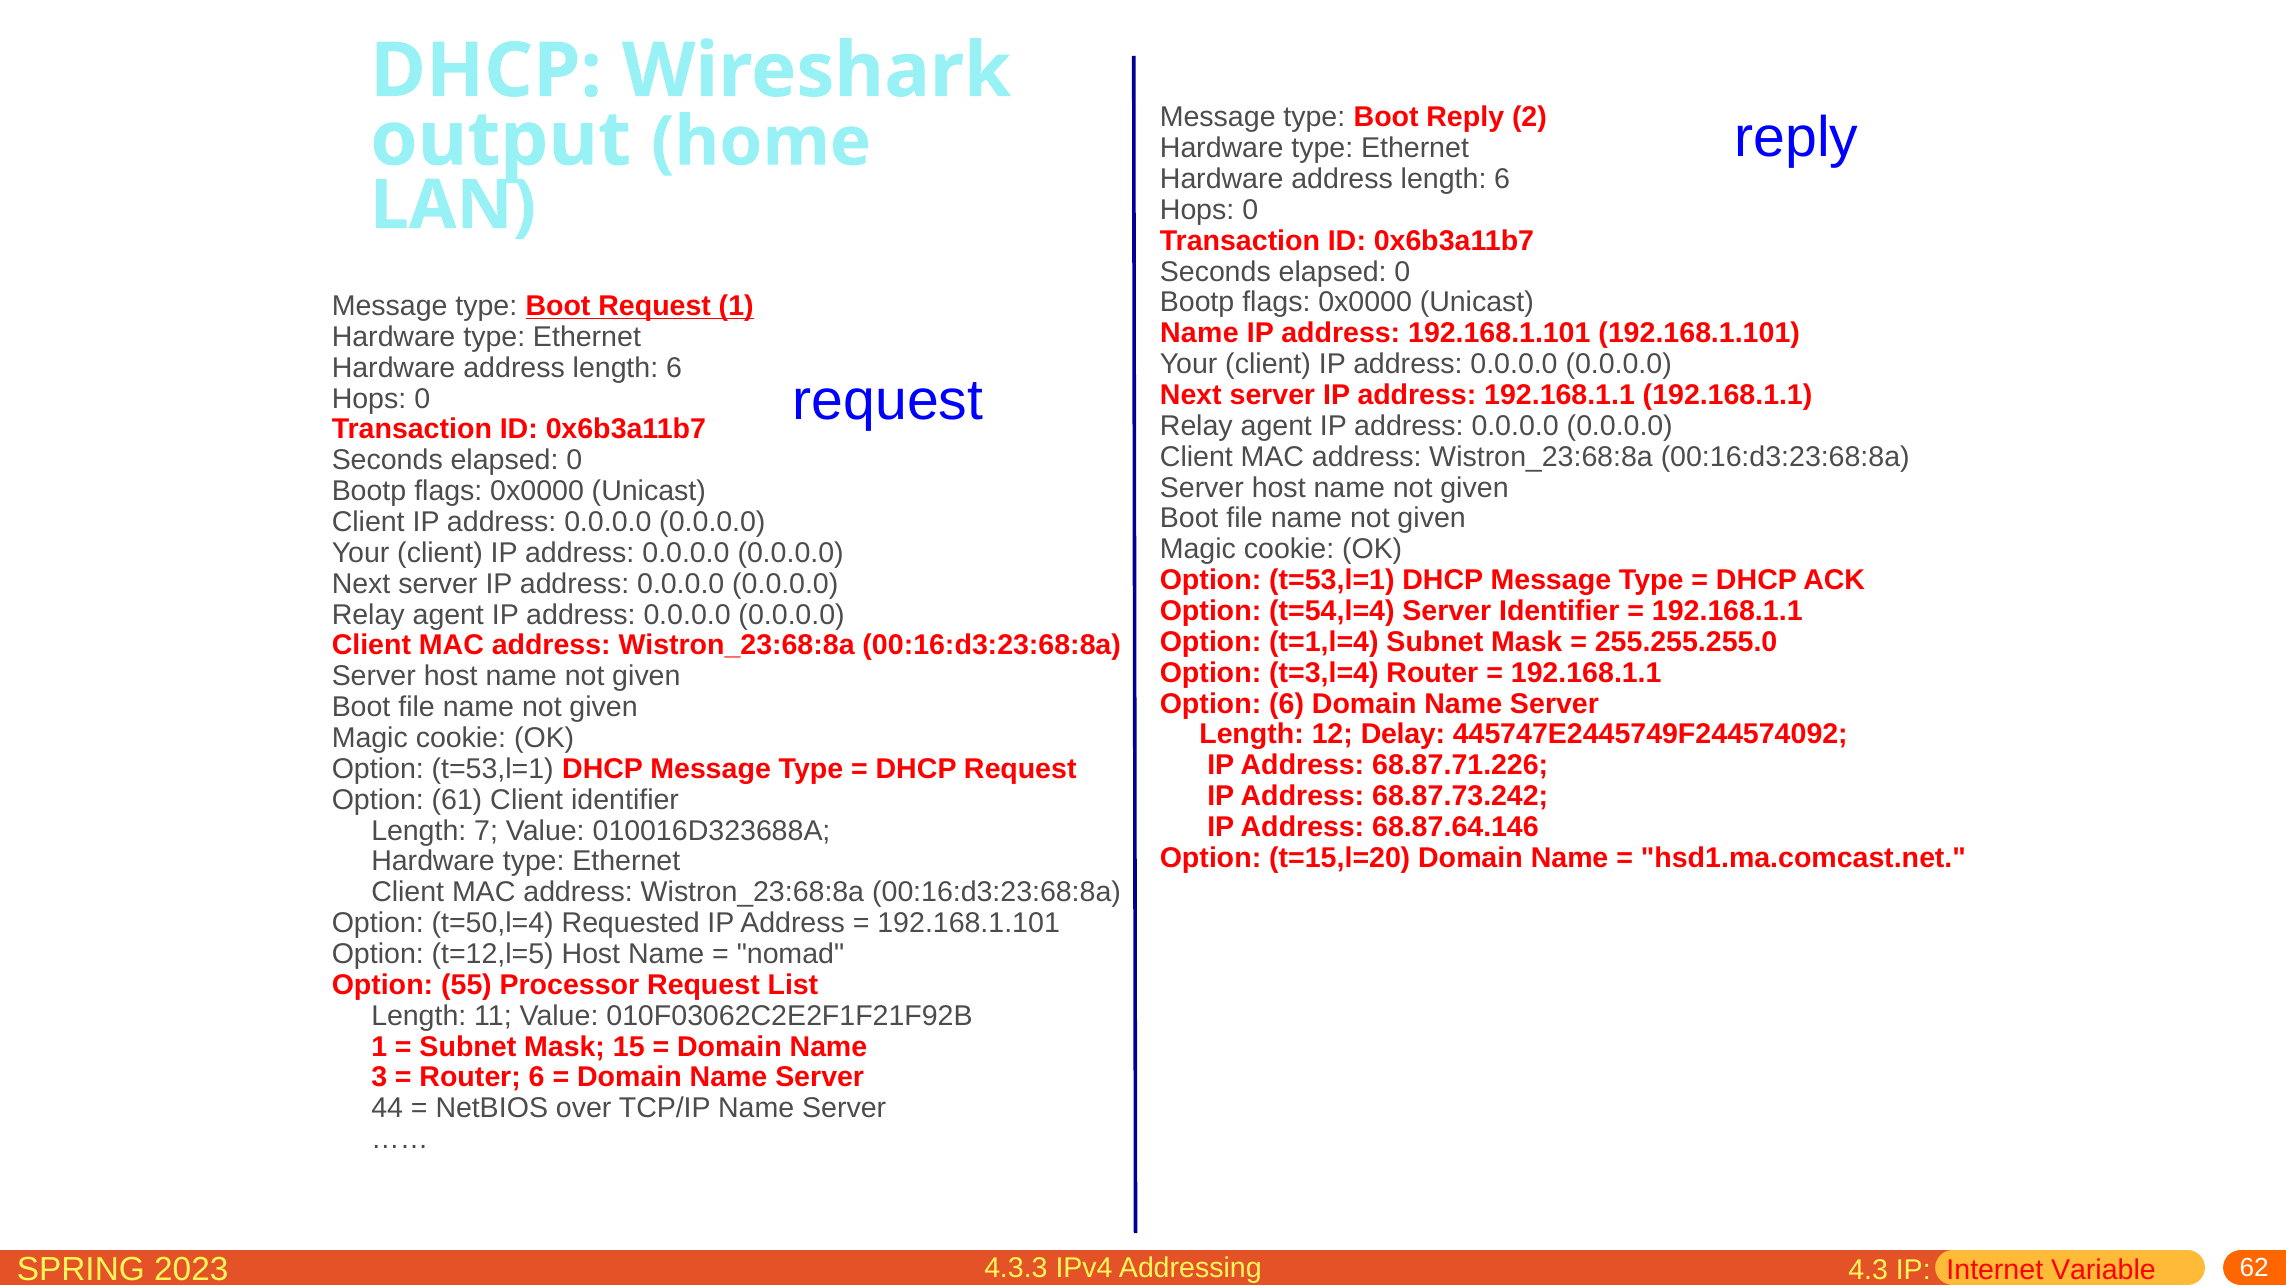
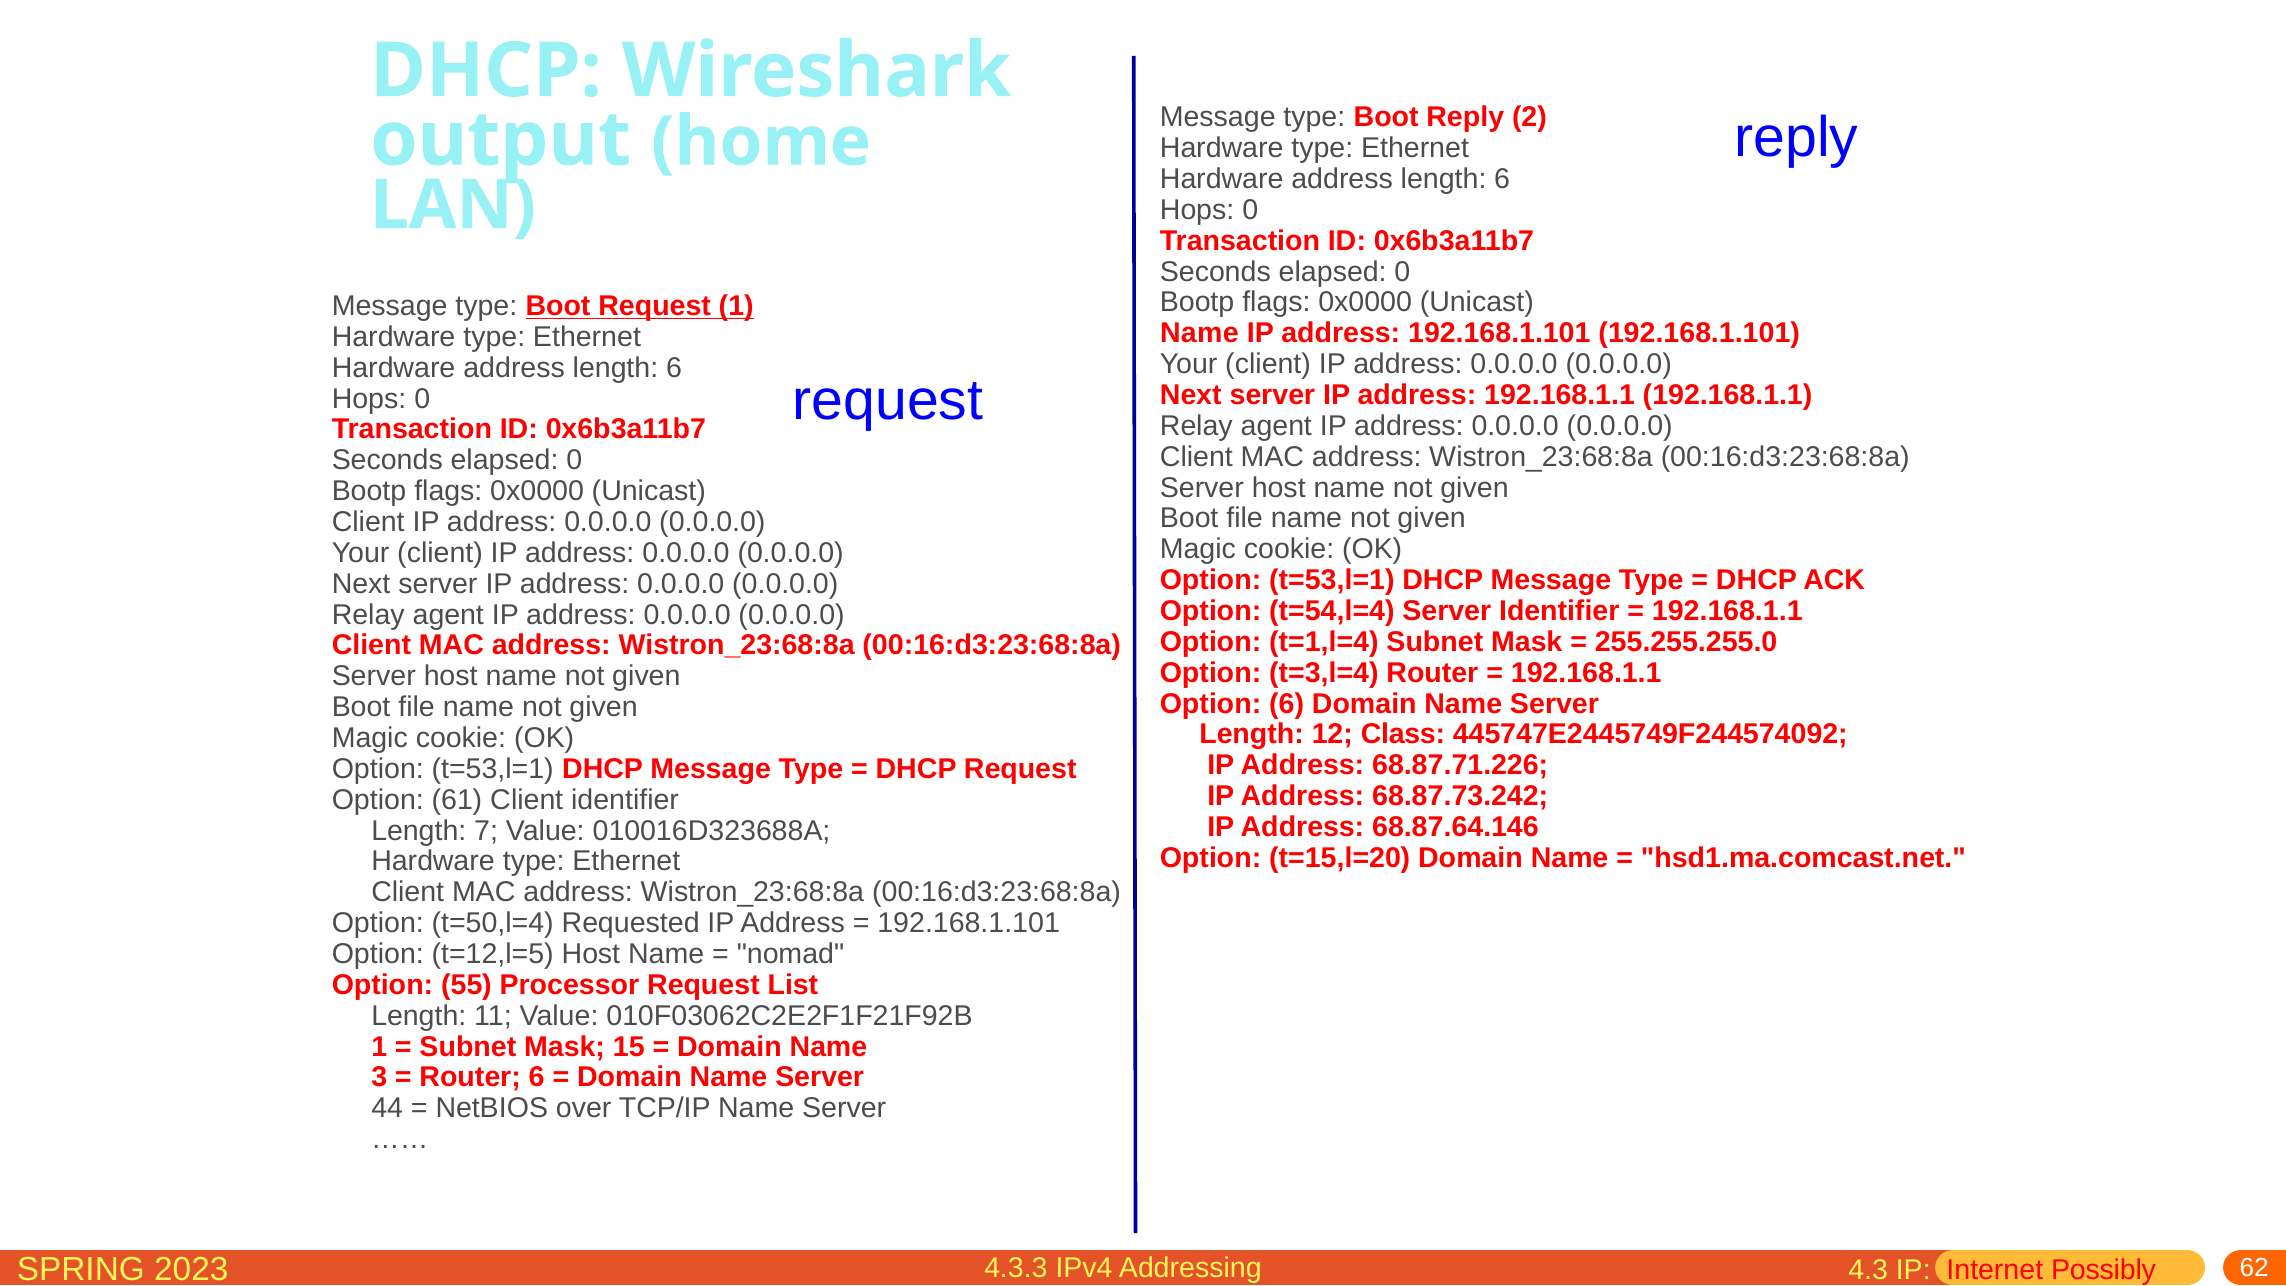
Delay: Delay -> Class (1403, 734)
Variable: Variable -> Possibly (2103, 1270)
